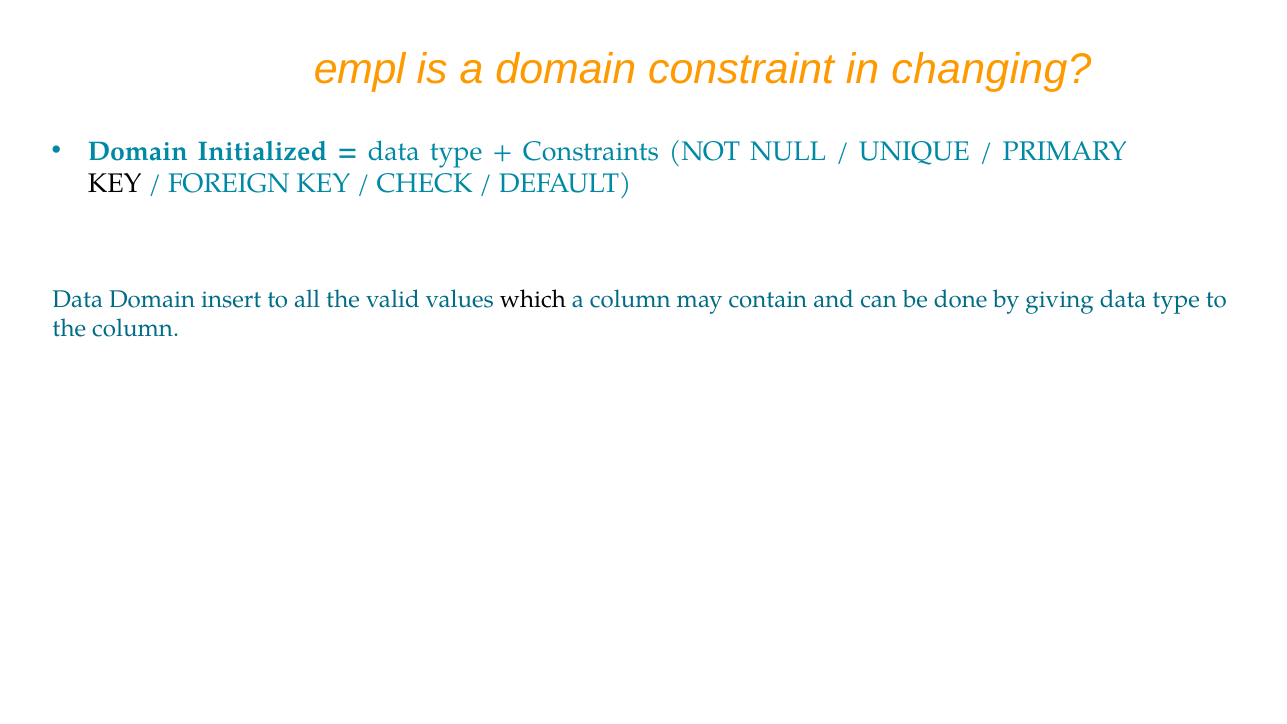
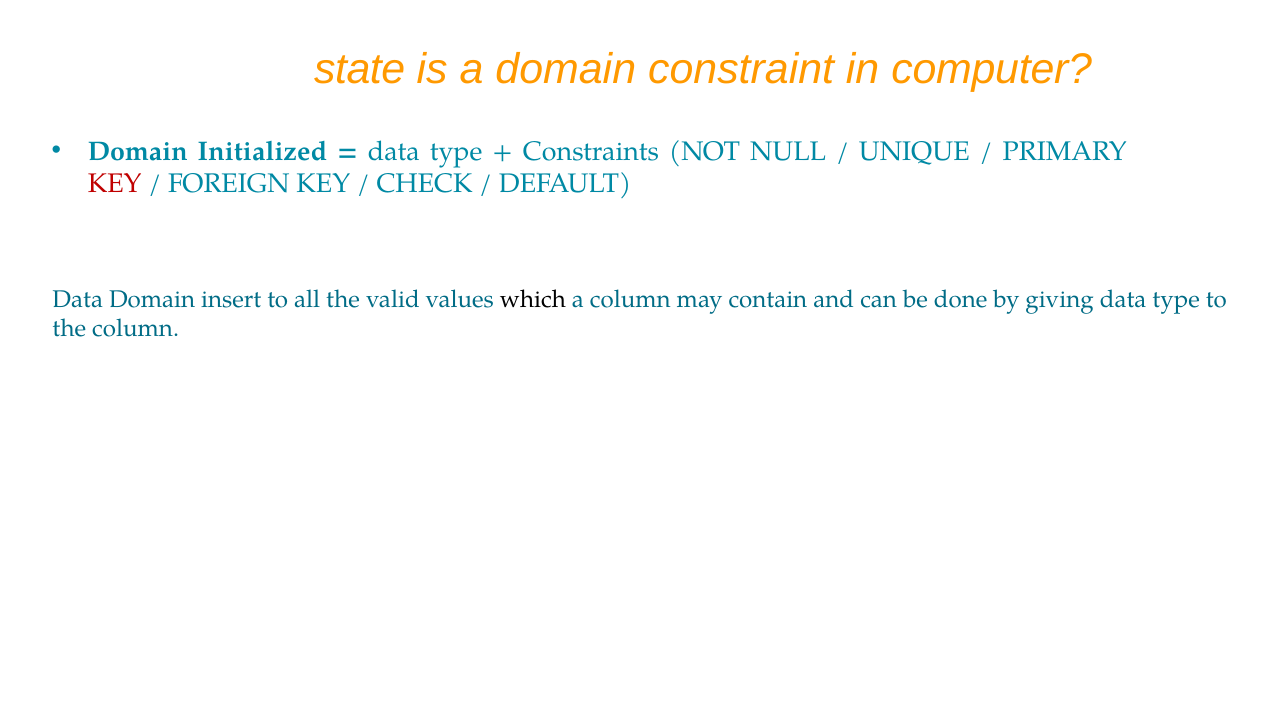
empl: empl -> state (360, 70)
changing: changing -> computer (992, 70)
KEY colour: black -> red (115, 184)
